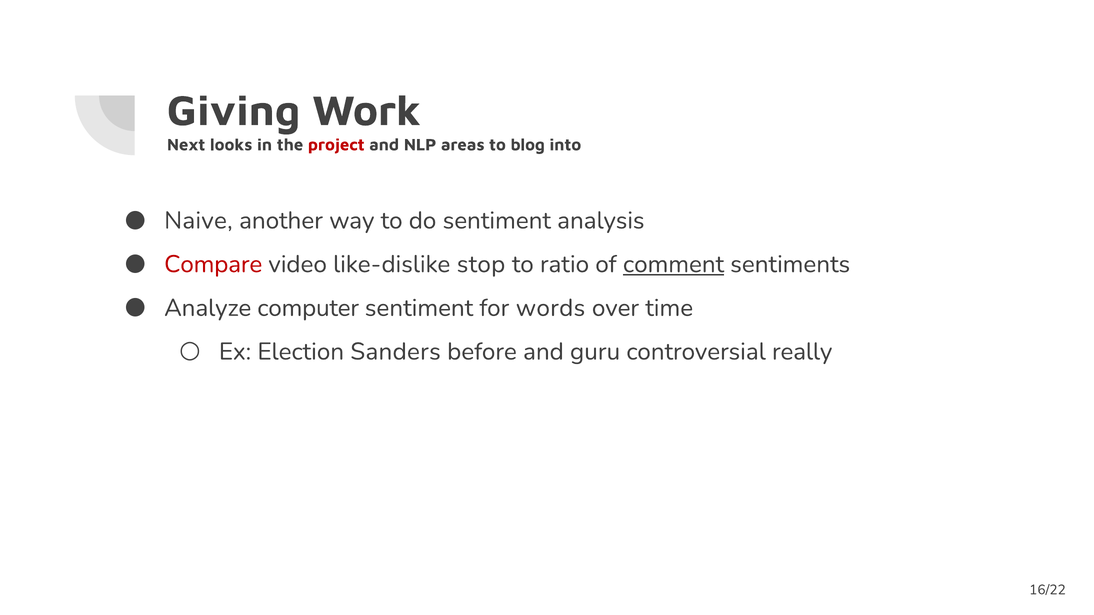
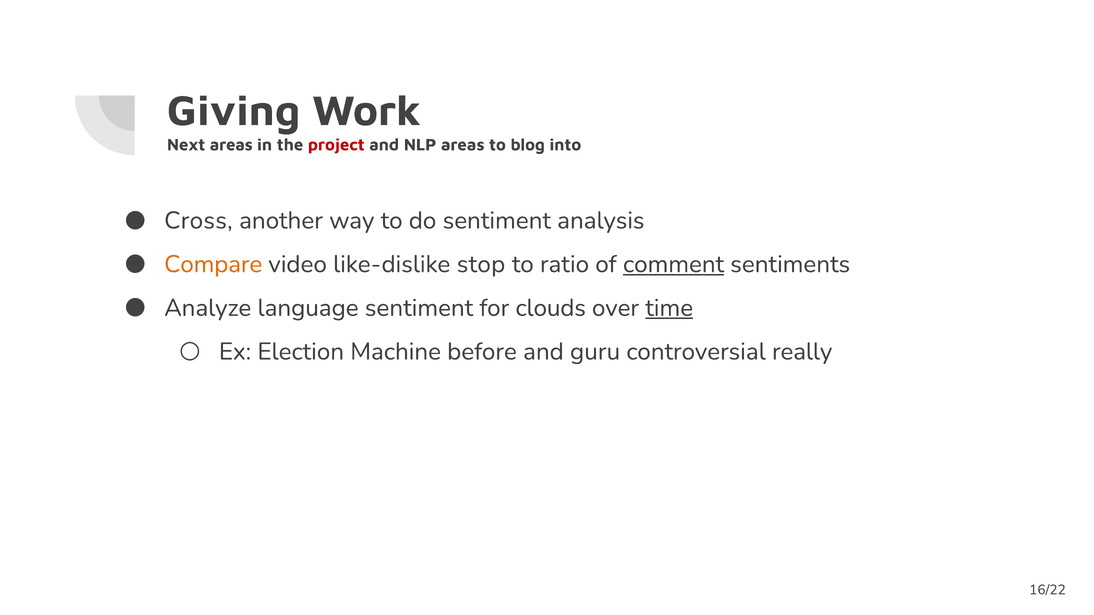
Next looks: looks -> areas (231, 145)
Naive: Naive -> Cross (198, 221)
Compare colour: red -> orange (213, 264)
computer: computer -> language (308, 308)
words: words -> clouds (551, 308)
time underline: none -> present (669, 308)
Sanders: Sanders -> Machine (396, 352)
